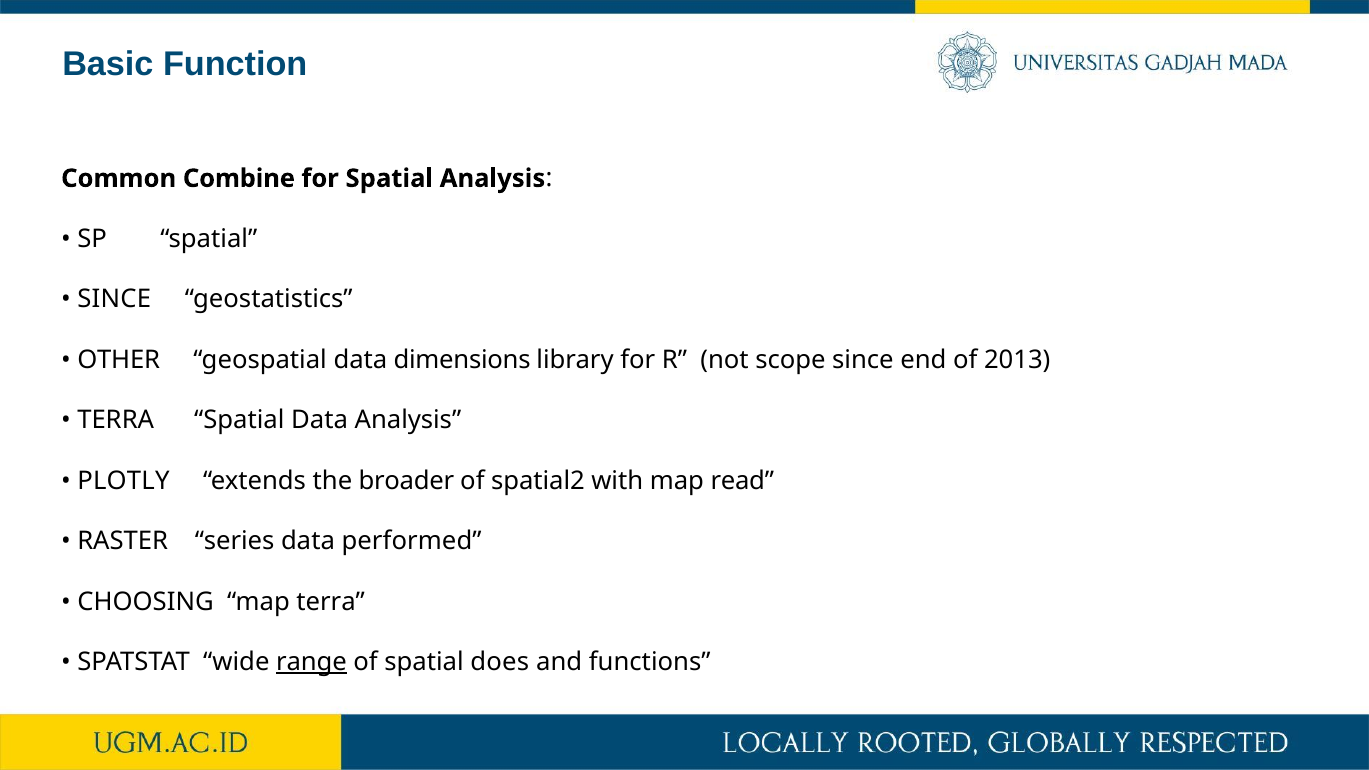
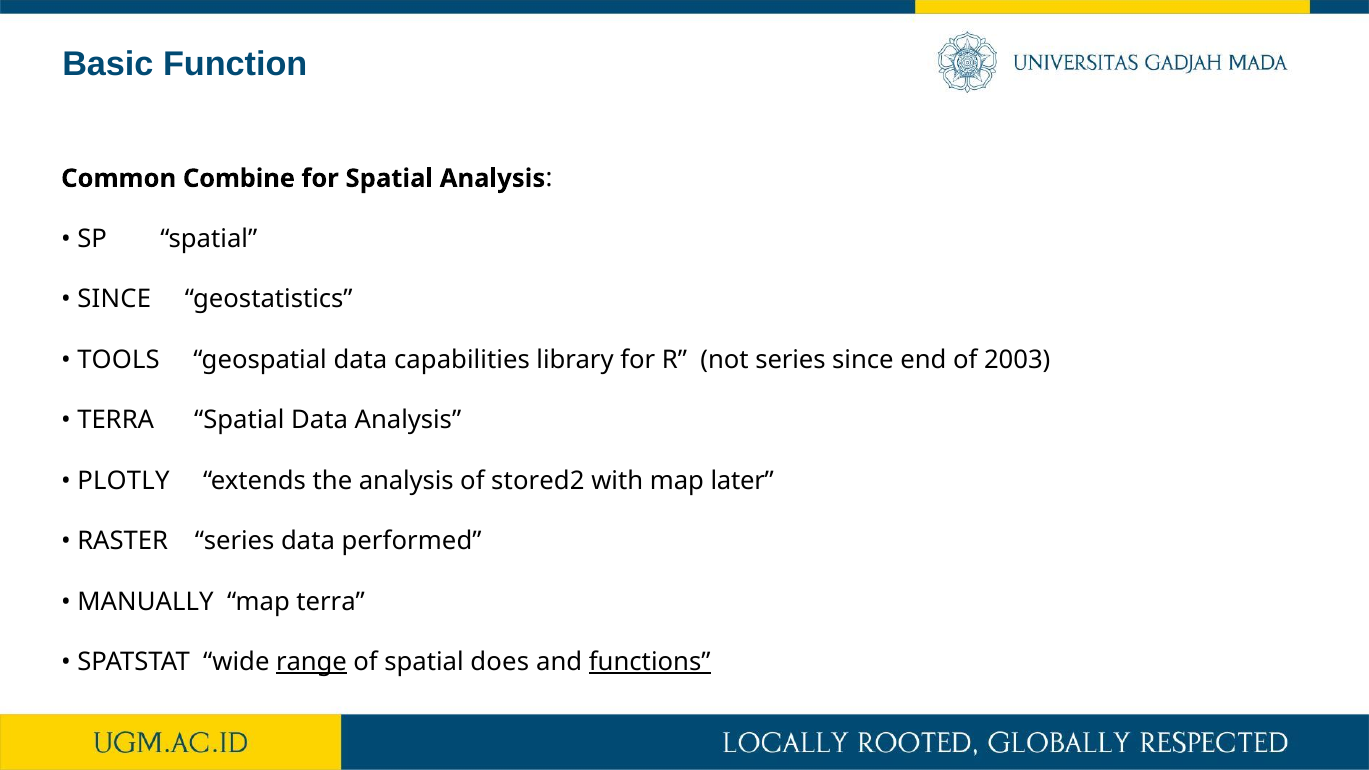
OTHER: OTHER -> TOOLS (119, 360)
dimensions: dimensions -> capabilities (462, 360)
not scope: scope -> series (791, 360)
2013: 2013 -> 2003 (1017, 360)
the broader: broader -> analysis (406, 481)
spatial2: spatial2 -> stored2 (538, 481)
read: read -> later (742, 481)
CHOOSING: CHOOSING -> MANUALLY (146, 602)
functions underline: none -> present (650, 662)
